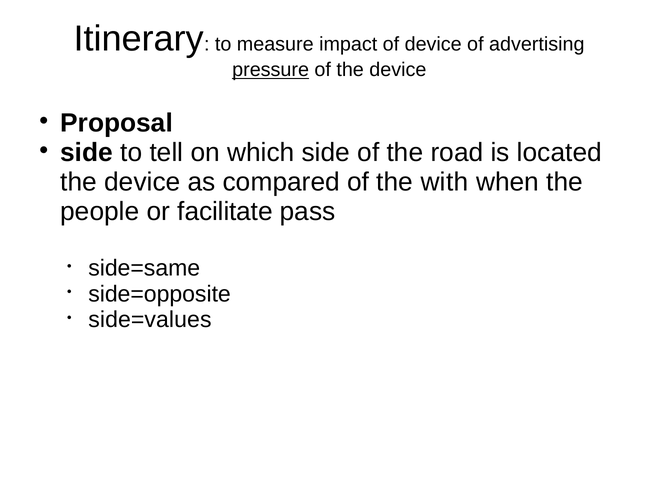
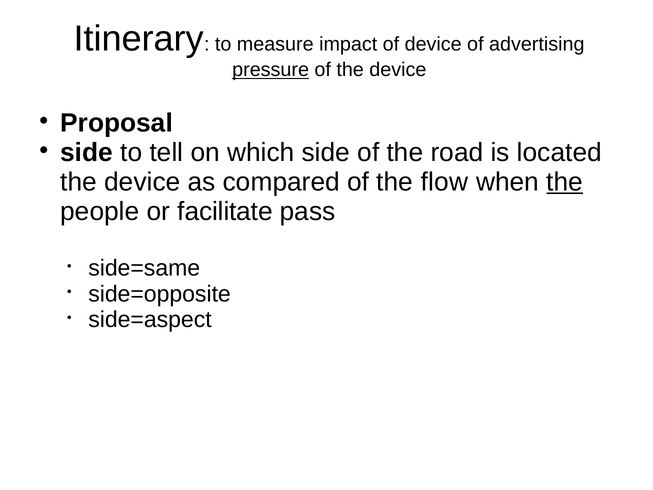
with: with -> flow (444, 182)
the underline: none -> present (565, 182)
side=values: side=values -> side=aspect (150, 320)
